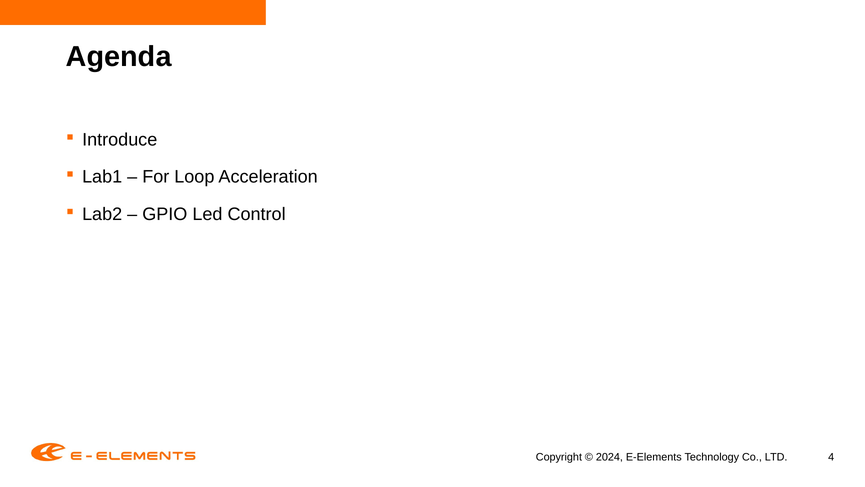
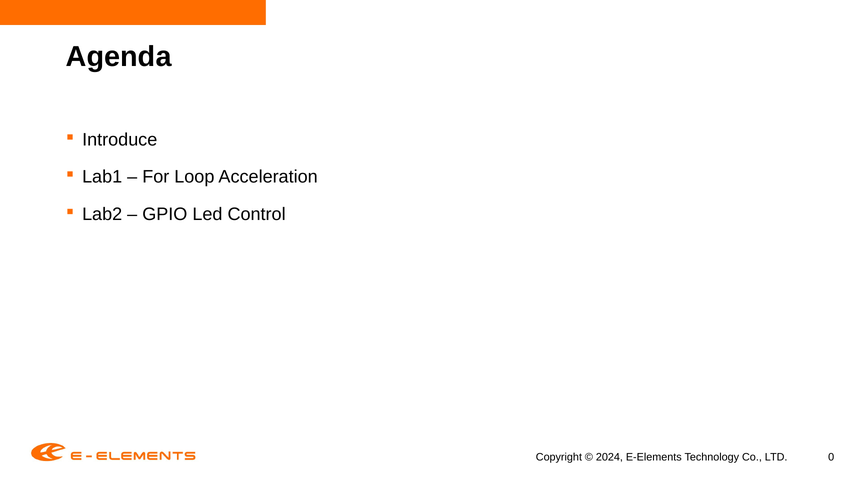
4: 4 -> 0 (831, 457)
